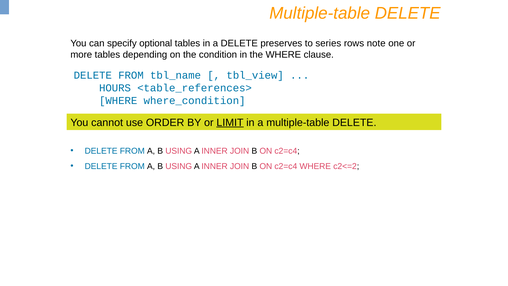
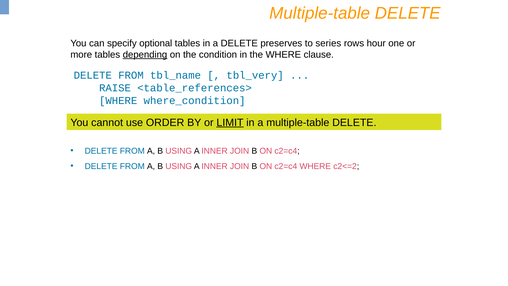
note: note -> hour (376, 43)
depending underline: none -> present (145, 55)
tbl_view: tbl_view -> tbl_very (255, 75)
HOURS: HOURS -> RAISE (115, 88)
